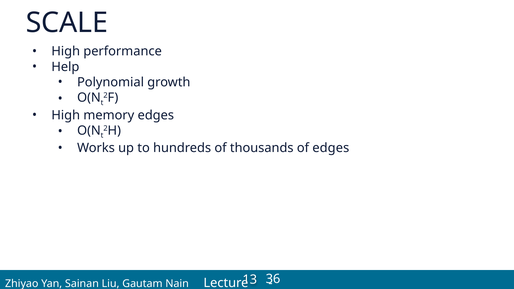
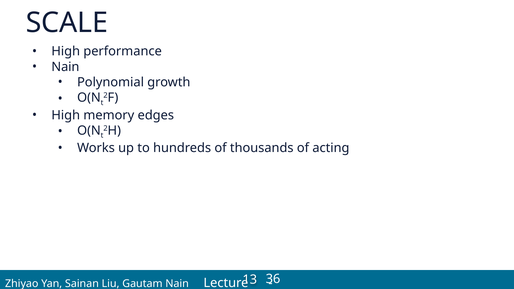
Help: Help -> Nain (65, 67)
of edges: edges -> acting (331, 148)
